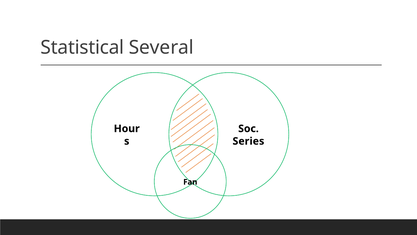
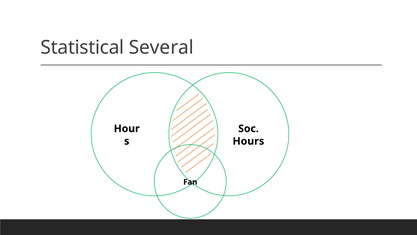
Series: Series -> Hours (248, 141)
